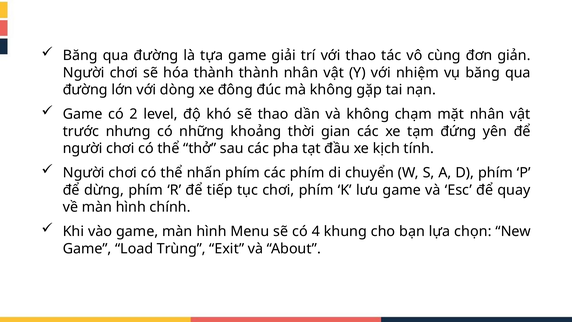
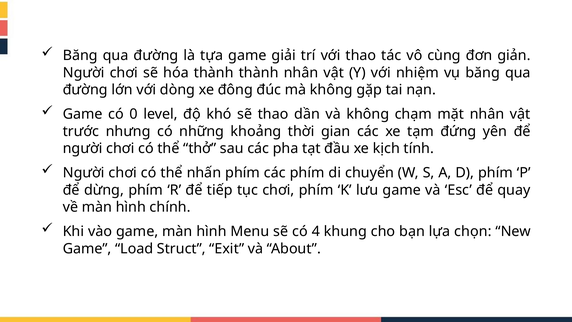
2: 2 -> 0 (134, 114)
Trùng: Trùng -> Struct (181, 249)
